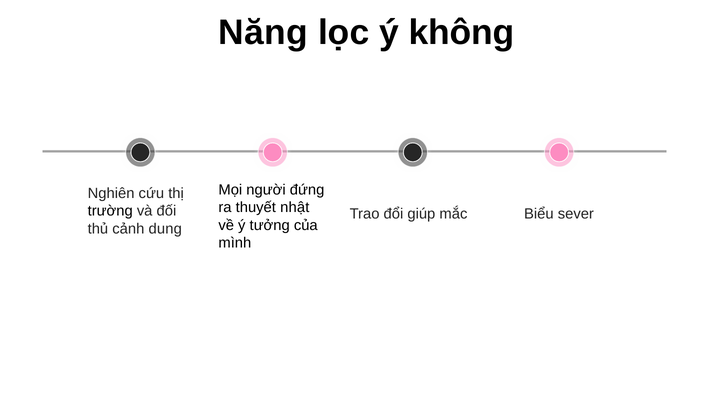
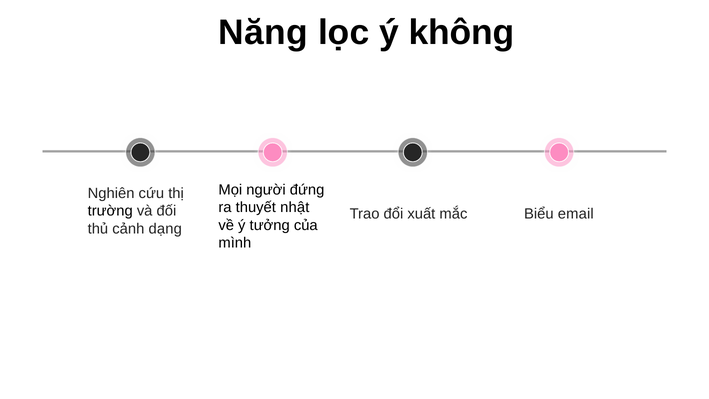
giúp: giúp -> xuất (421, 214)
sever: sever -> email (576, 214)
dung: dung -> dạng (165, 229)
